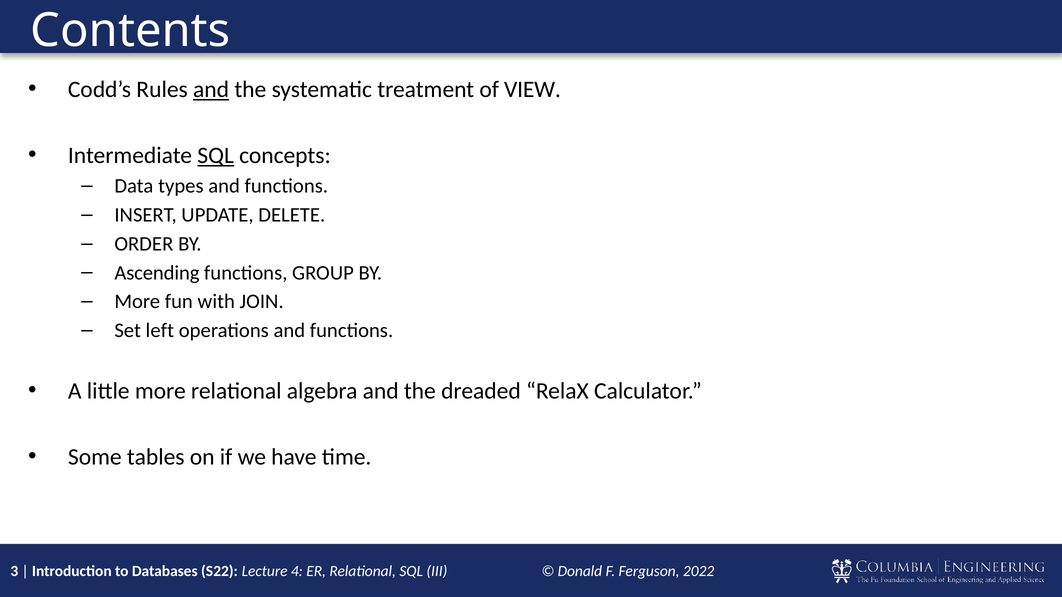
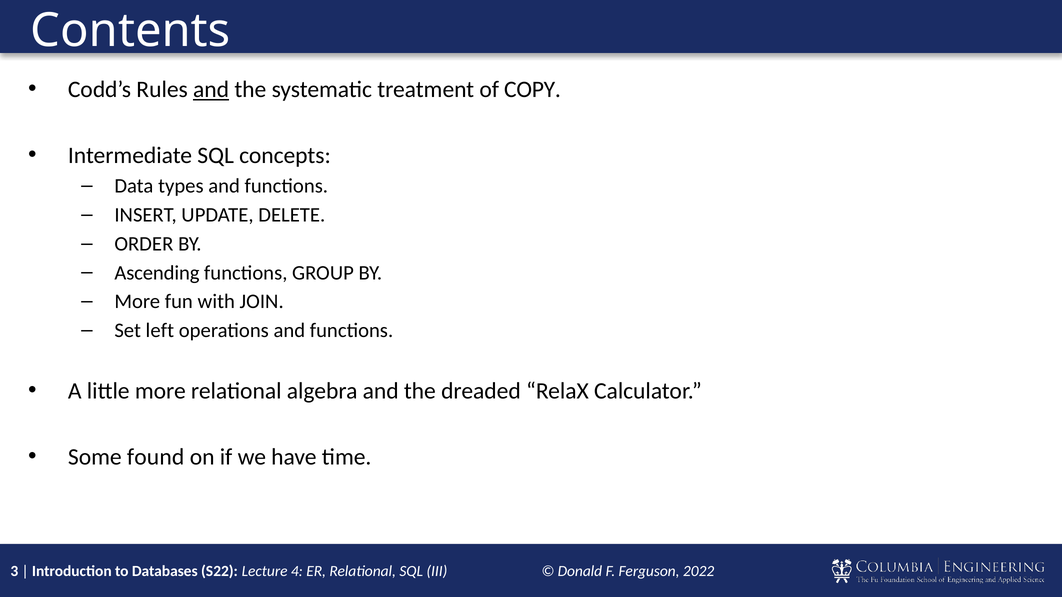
VIEW: VIEW -> COPY (532, 90)
SQL underline: present -> none (216, 156)
tables: tables -> found (156, 457)
